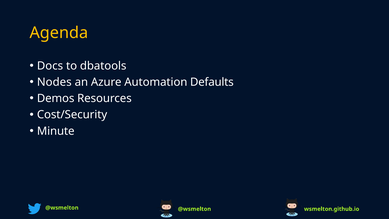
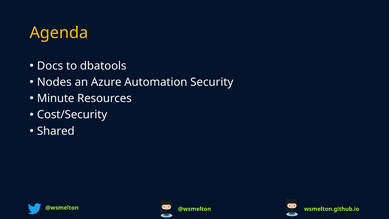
Defaults: Defaults -> Security (212, 82)
Demos: Demos -> Minute (56, 98)
Minute: Minute -> Shared (56, 131)
